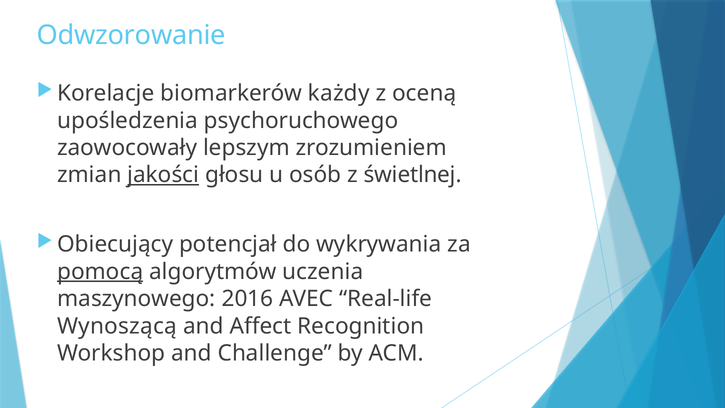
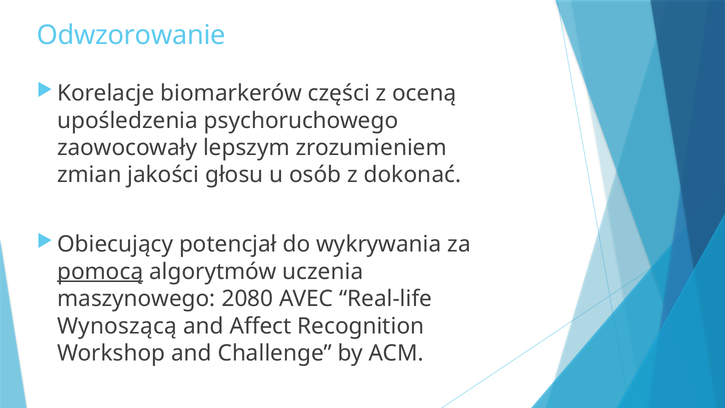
każdy: każdy -> części (339, 93)
jakości underline: present -> none (163, 175)
świetlnej: świetlnej -> dokonać (413, 175)
2016: 2016 -> 2080 (247, 299)
